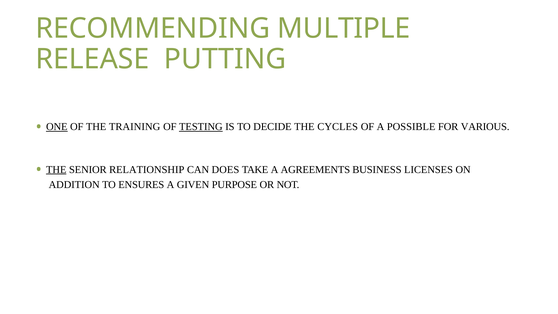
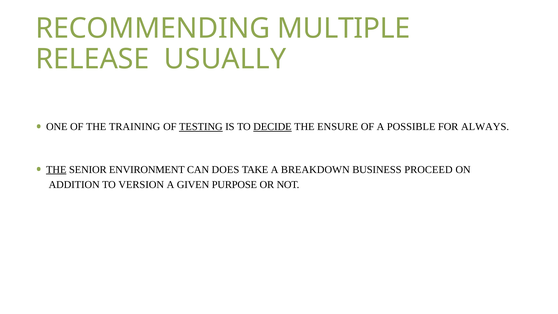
PUTTING: PUTTING -> USUALLY (225, 59)
ONE underline: present -> none (57, 127)
DECIDE underline: none -> present (272, 127)
CYCLES: CYCLES -> ENSURE (338, 127)
VARIOUS: VARIOUS -> ALWAYS (485, 127)
RELATIONSHIP: RELATIONSHIP -> ENVIRONMENT (147, 170)
AGREEMENTS: AGREEMENTS -> BREAKDOWN (315, 170)
LICENSES: LICENSES -> PROCEED (428, 170)
ENSURES: ENSURES -> VERSION (141, 185)
